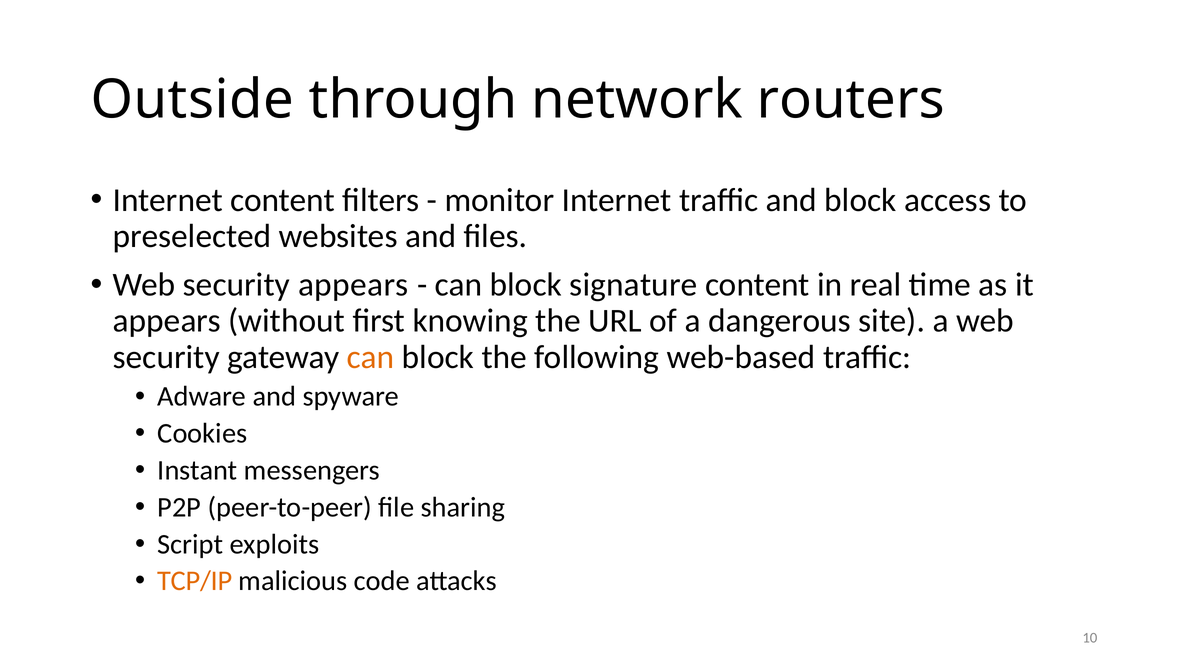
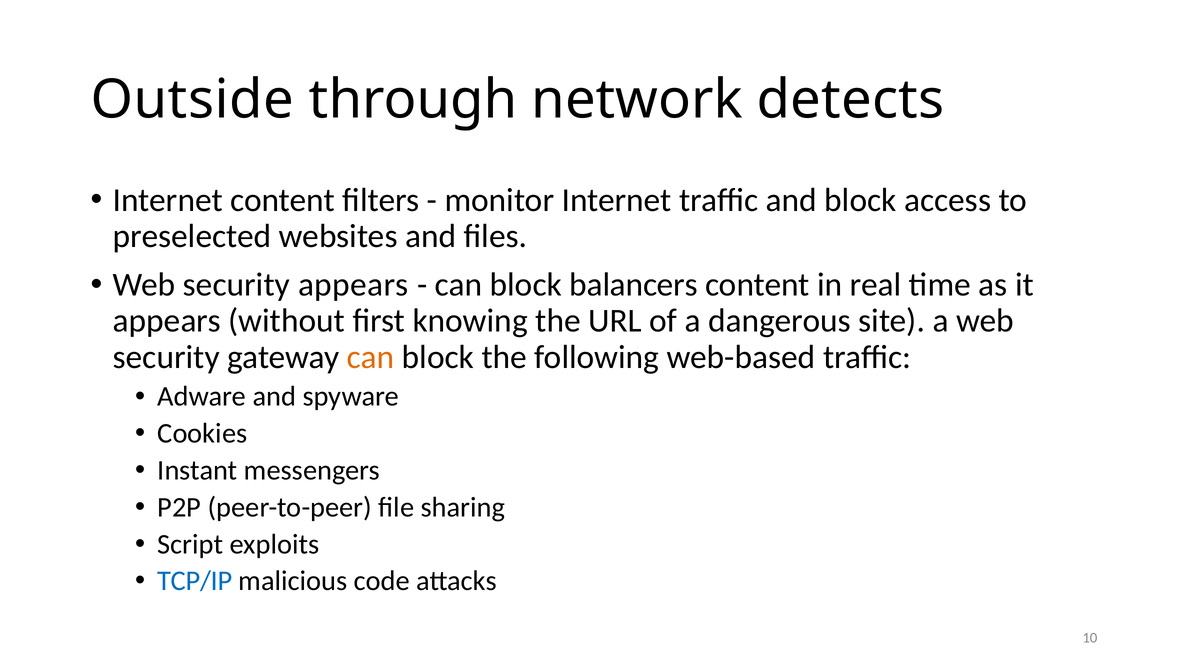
routers: routers -> detects (851, 100)
signature: signature -> balancers (634, 285)
TCP/IP colour: orange -> blue (195, 581)
